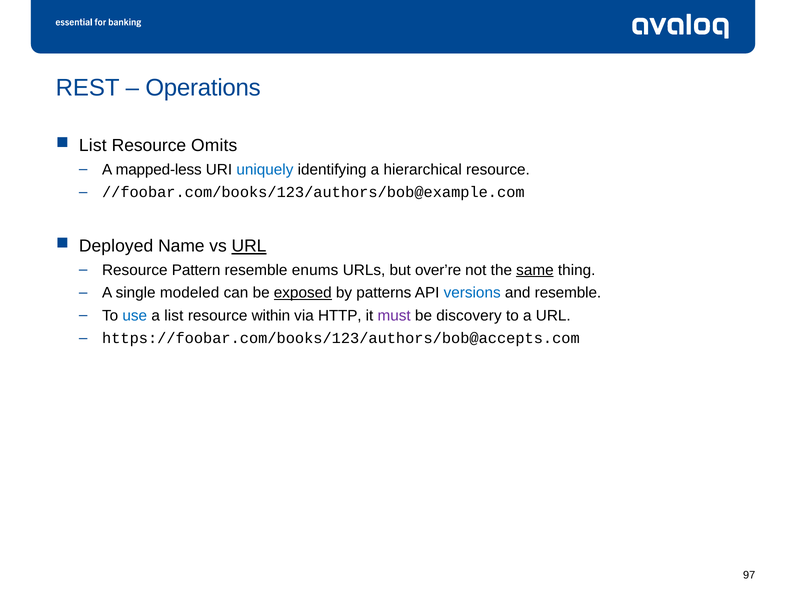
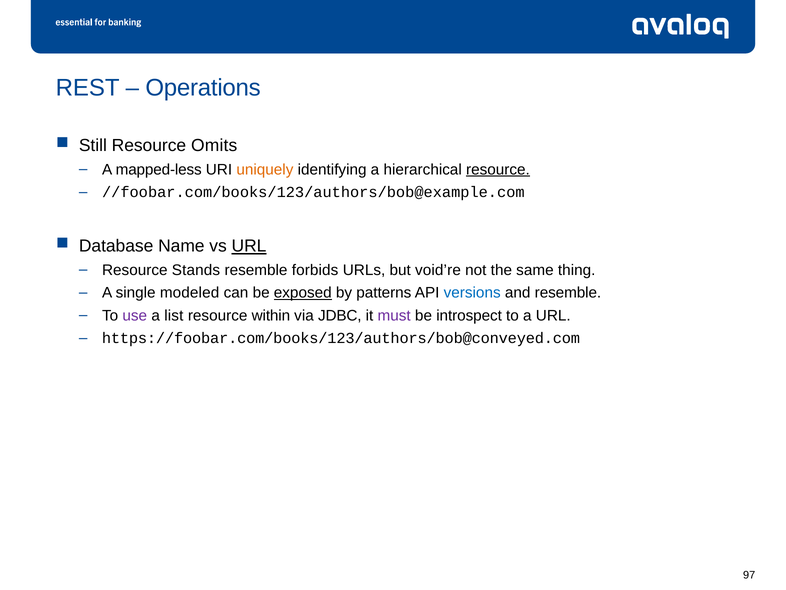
List: List -> Still (93, 146)
uniquely colour: blue -> orange (265, 169)
resource underline: none -> present (498, 169)
Deployed: Deployed -> Database (116, 246)
Pattern: Pattern -> Stands (196, 270)
enums: enums -> forbids (315, 270)
over’re: over’re -> void’re (438, 270)
same underline: present -> none (535, 270)
use colour: blue -> purple (135, 315)
HTTP: HTTP -> JDBC (340, 315)
discovery: discovery -> introspect (469, 315)
https://foobar.com/books/123/authors/bob@accepts.com: https://foobar.com/books/123/authors/bob@accepts.com -> https://foobar.com/books/123/authors/bob@conveyed.com (341, 338)
